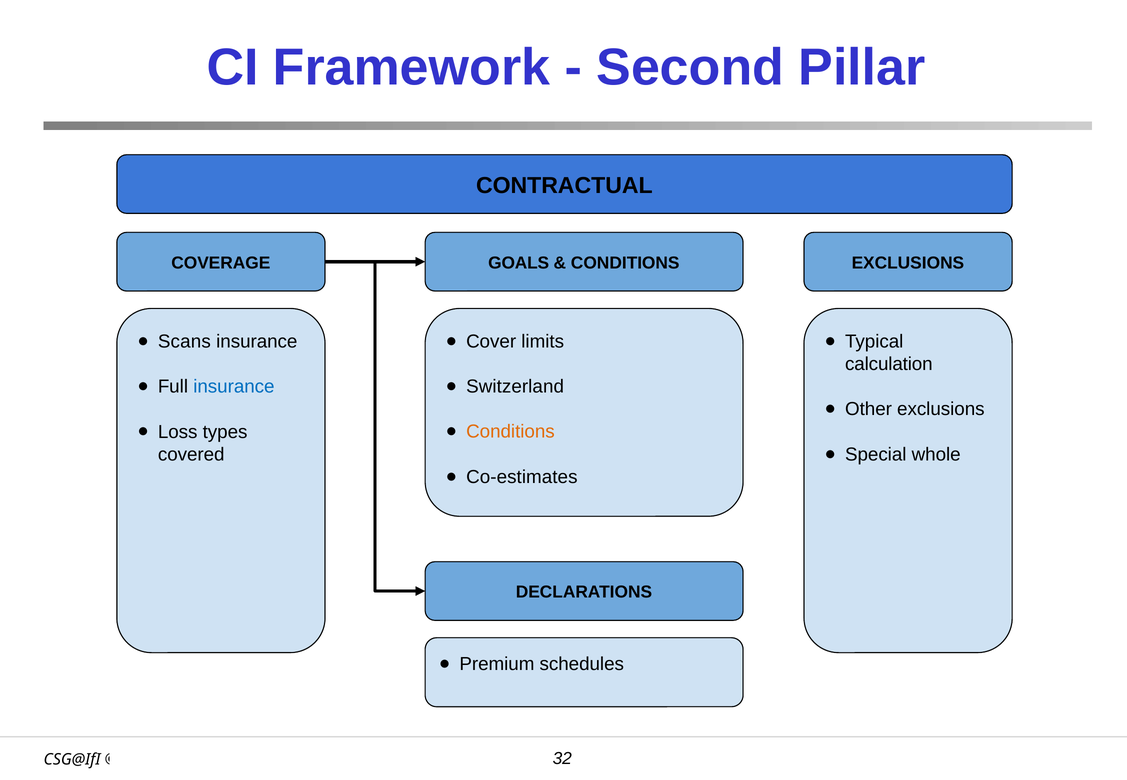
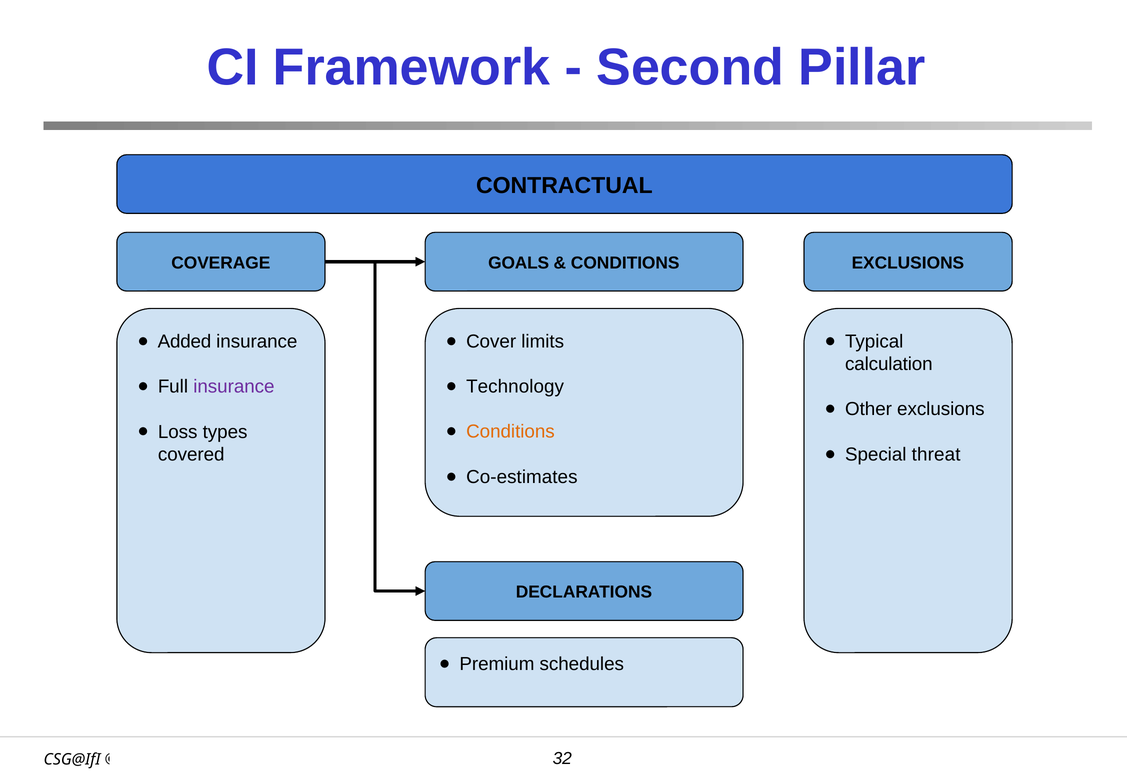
Scans: Scans -> Added (185, 342)
insurance colour: blue -> purple (234, 387)
Switzerland: Switzerland -> Technology (515, 387)
whole: whole -> threat (936, 455)
